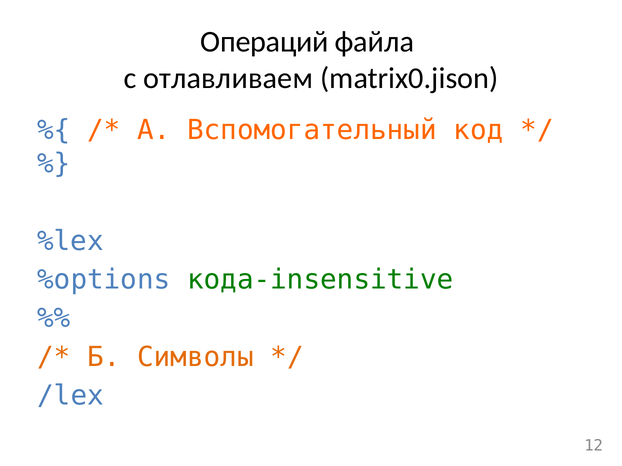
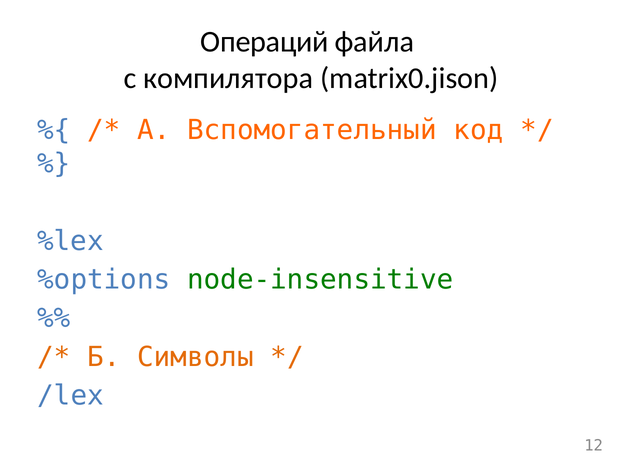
отлавливаем: отлавливаем -> компилятора (228, 78)
кода-insensitive: кода-insensitive -> node-insensitive (320, 280)
